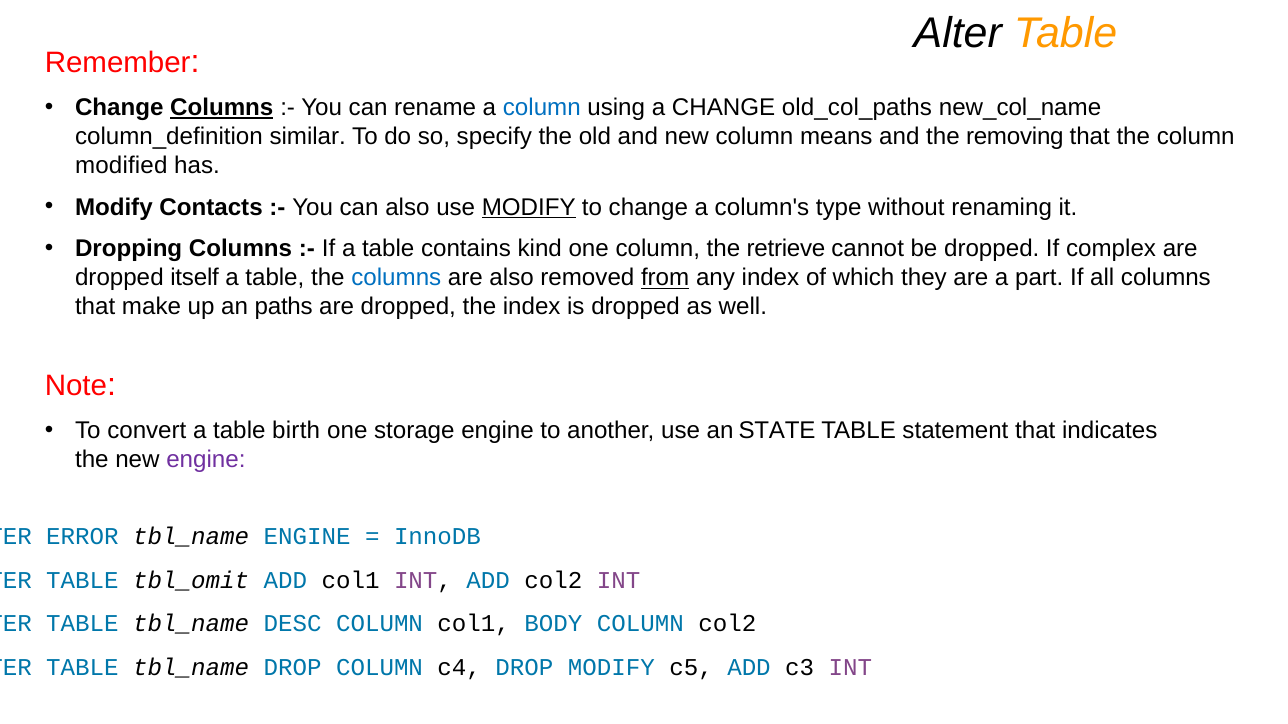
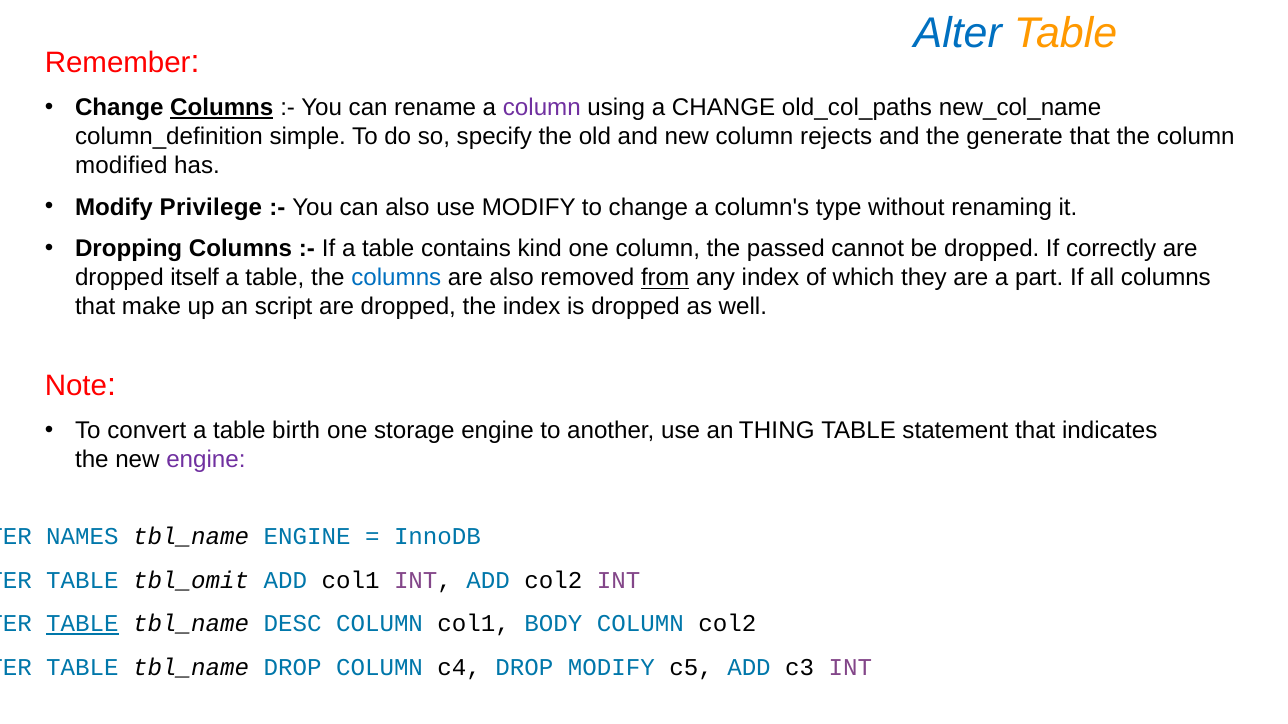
Alter colour: black -> blue (958, 34)
column colour: blue -> purple (542, 108)
similar: similar -> simple (308, 137)
means: means -> rejects (836, 137)
removing: removing -> generate (1015, 137)
Contacts: Contacts -> Privilege (211, 207)
MODIFY underline: present -> none (529, 207)
retrieve: retrieve -> passed (786, 249)
complex: complex -> correctly (1111, 249)
paths: paths -> script (284, 307)
STATE: STATE -> THING (777, 431)
ERROR: ERROR -> NAMES (82, 537)
TABLE underline: none -> present (82, 624)
